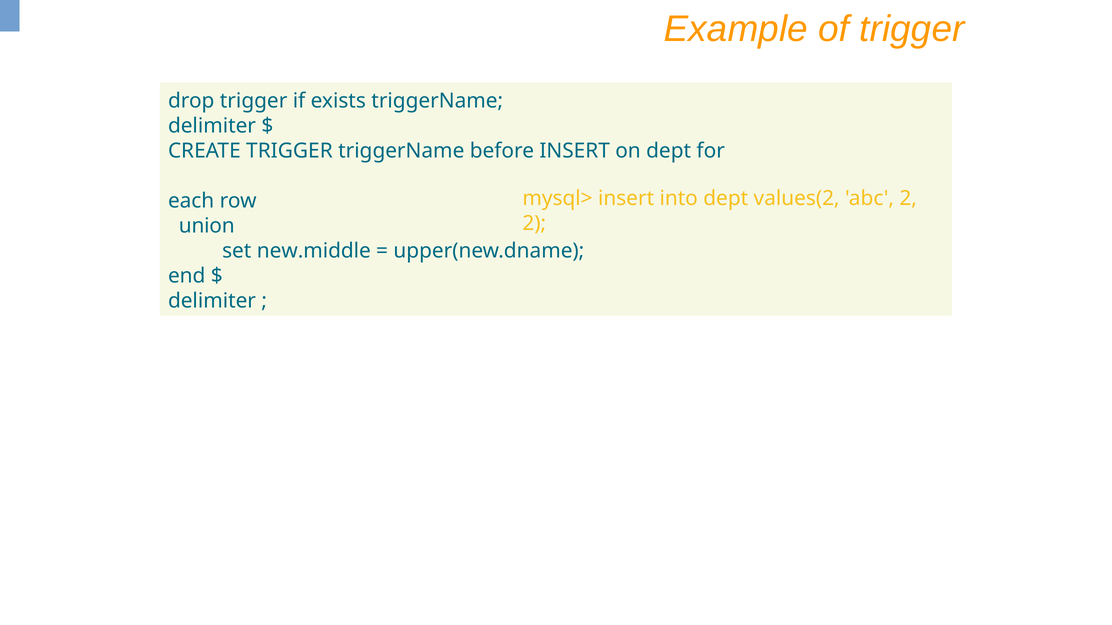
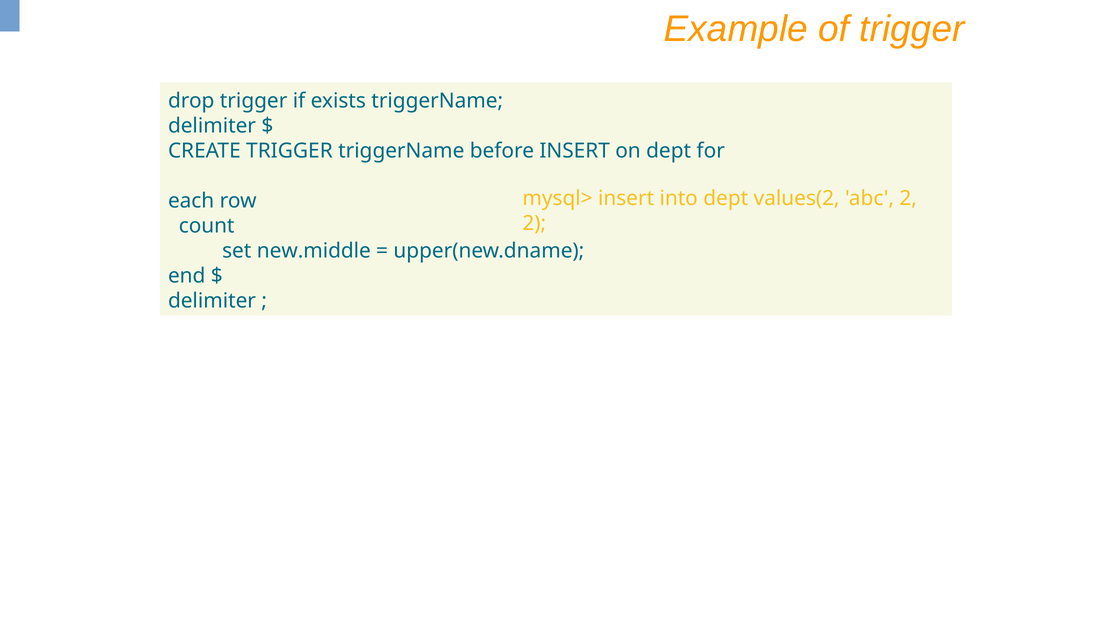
union: union -> count (207, 226)
